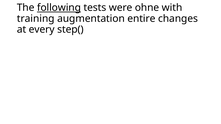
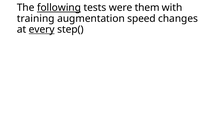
ohne: ohne -> them (147, 8)
entire: entire -> speed (141, 19)
every underline: none -> present (42, 30)
